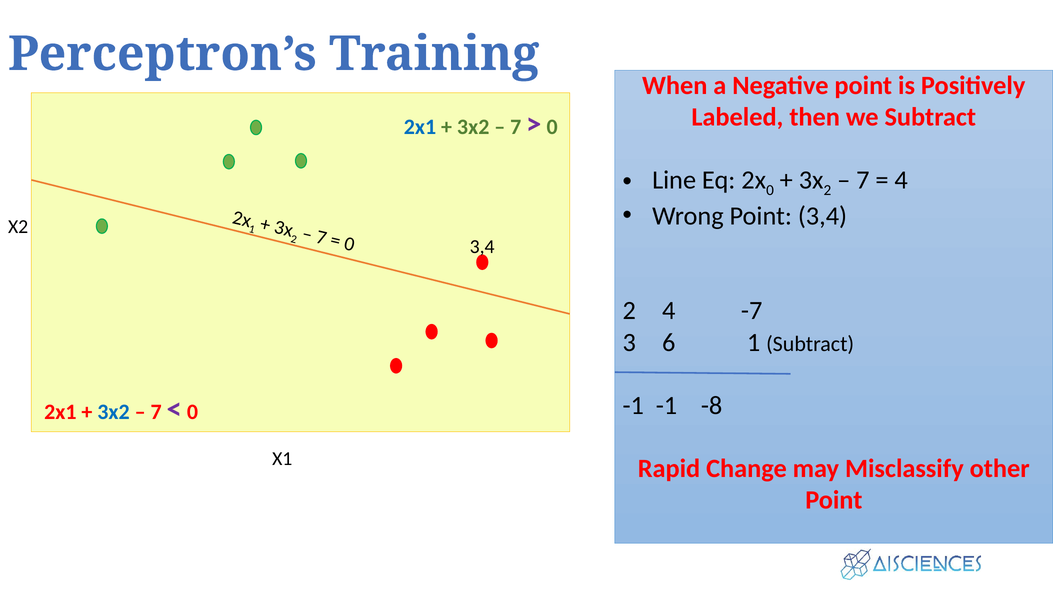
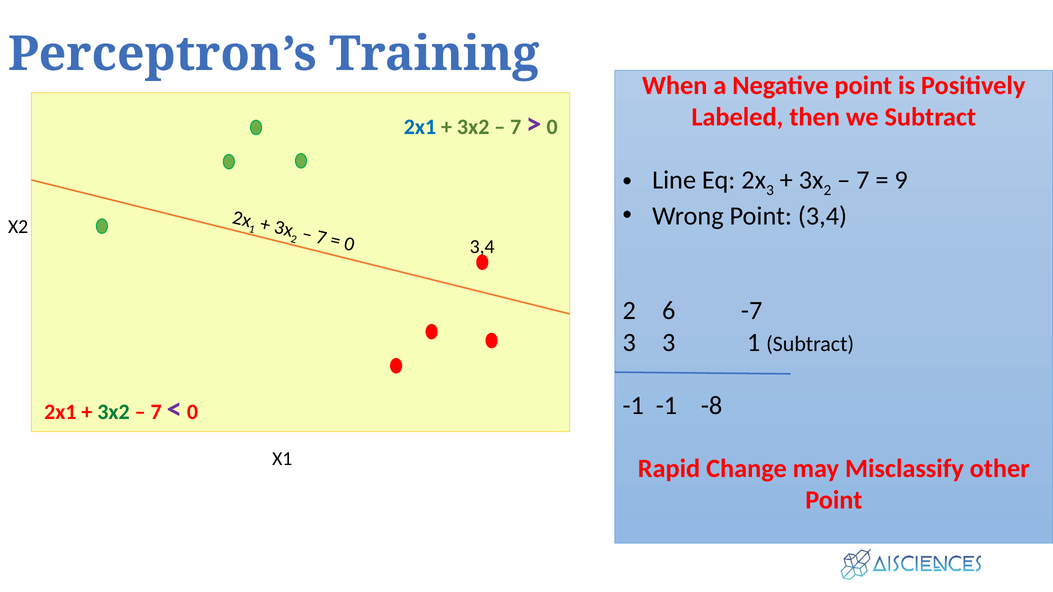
0: 0 -> 3 (770, 190)
4: 4 -> 9 (901, 180)
4: 4 -> 6 (669, 311)
3 6: 6 -> 3 (669, 343)
3x2 colour: blue -> green (114, 412)
